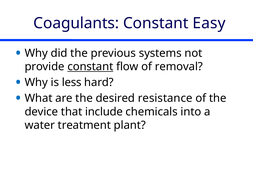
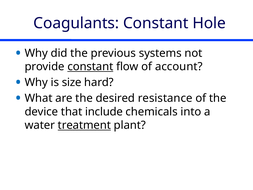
Easy: Easy -> Hole (209, 23)
removal: removal -> account (179, 67)
less: less -> size (72, 82)
treatment underline: none -> present (84, 125)
